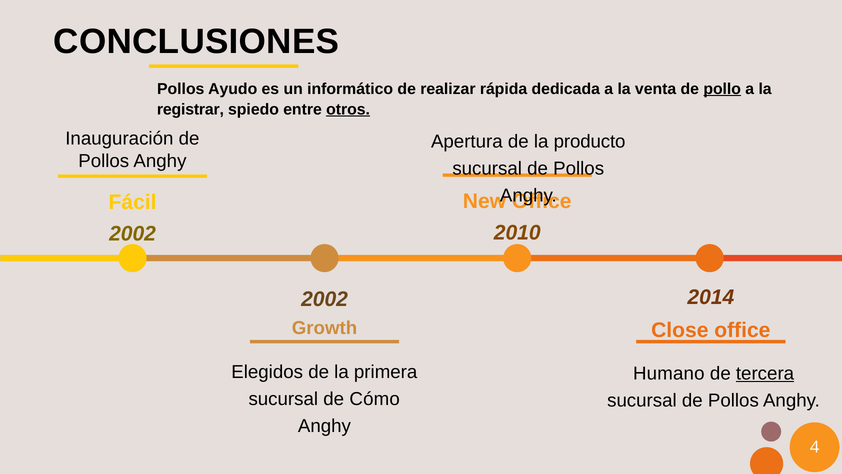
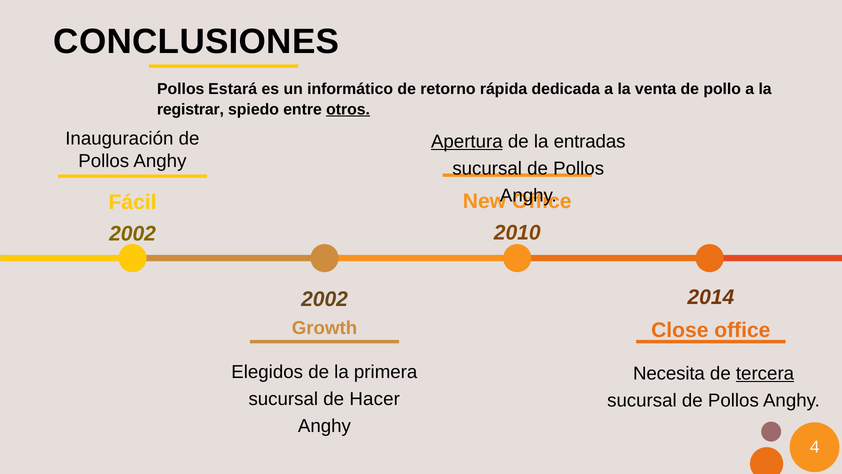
Ayudo: Ayudo -> Estará (233, 89)
realizar: realizar -> retorno (448, 89)
pollo underline: present -> none (722, 89)
Apertura underline: none -> present (467, 141)
producto: producto -> entradas (590, 141)
Humano: Humano -> Necesita (669, 373)
Cómo: Cómo -> Hacer (375, 399)
